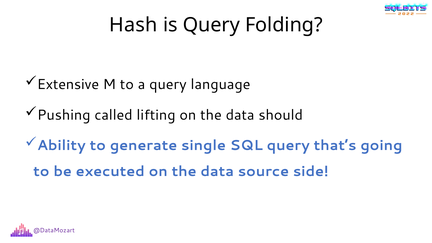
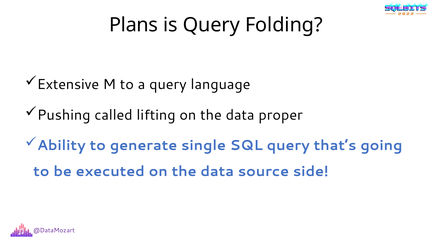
Hash: Hash -> Plans (134, 25)
should: should -> proper (281, 115)
